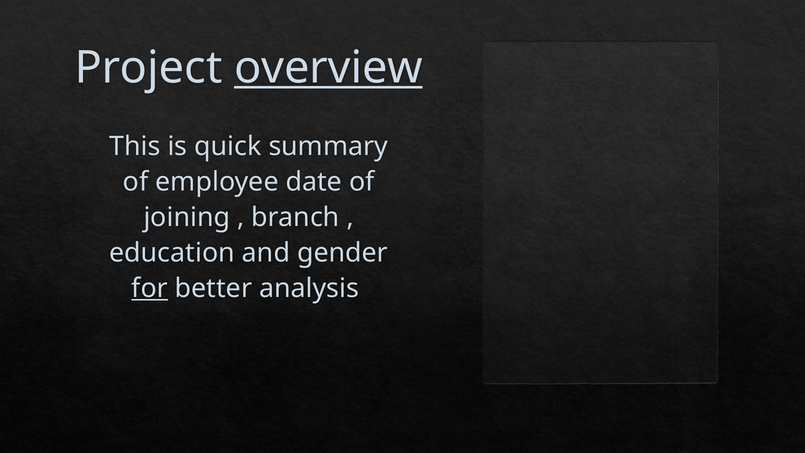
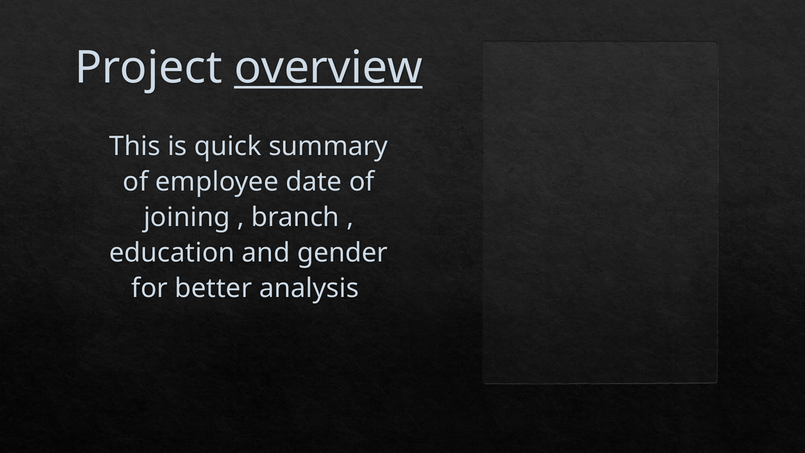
for underline: present -> none (150, 288)
